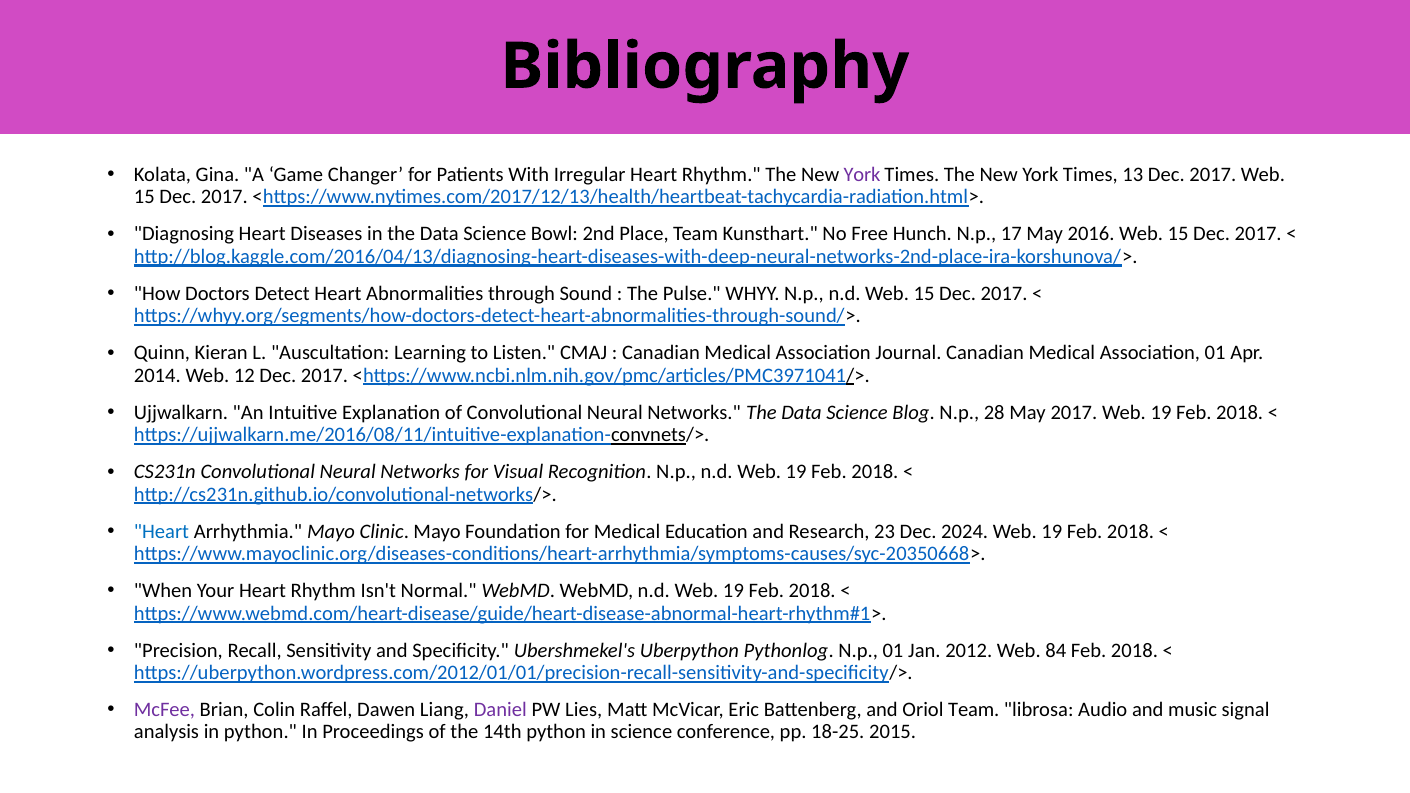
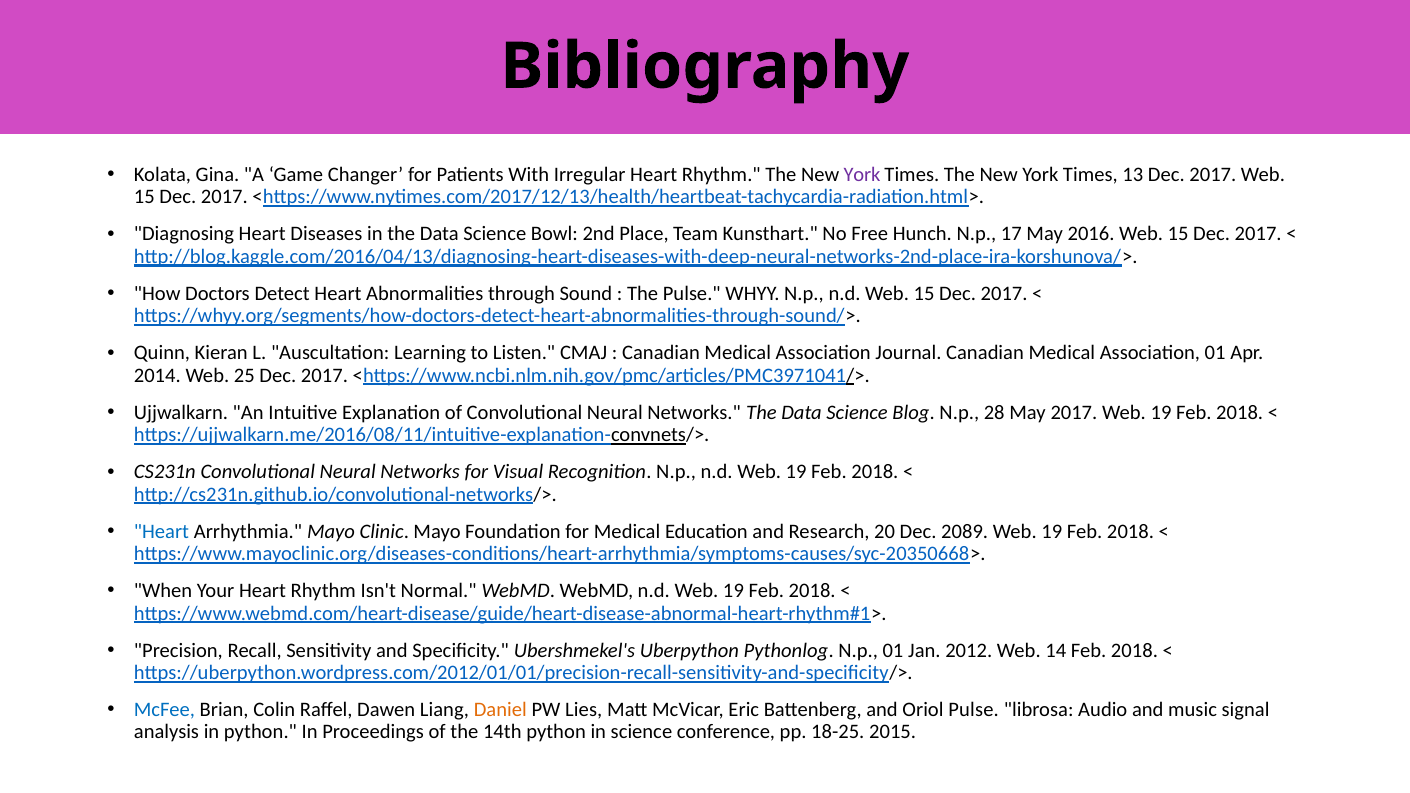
12: 12 -> 25 (244, 376)
23: 23 -> 20 (885, 532)
2024: 2024 -> 2089 (965, 532)
84: 84 -> 14 (1056, 651)
McFee colour: purple -> blue (164, 710)
Daniel colour: purple -> orange (500, 710)
Oriol Team: Team -> Pulse (974, 710)
